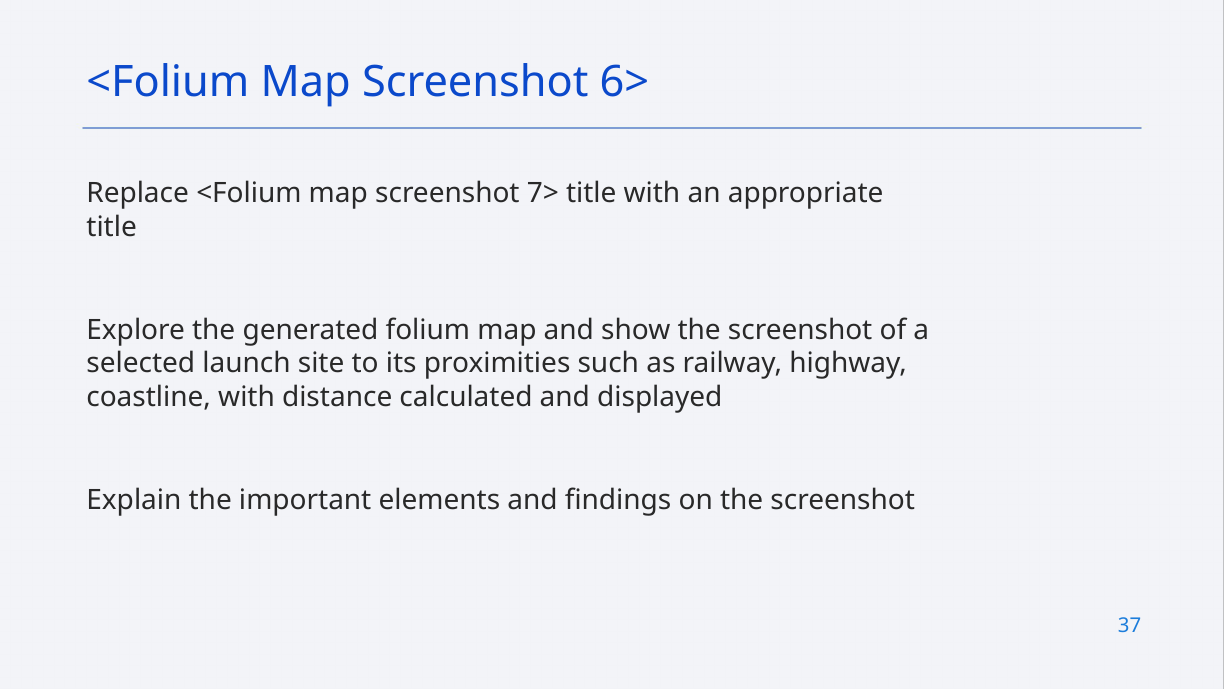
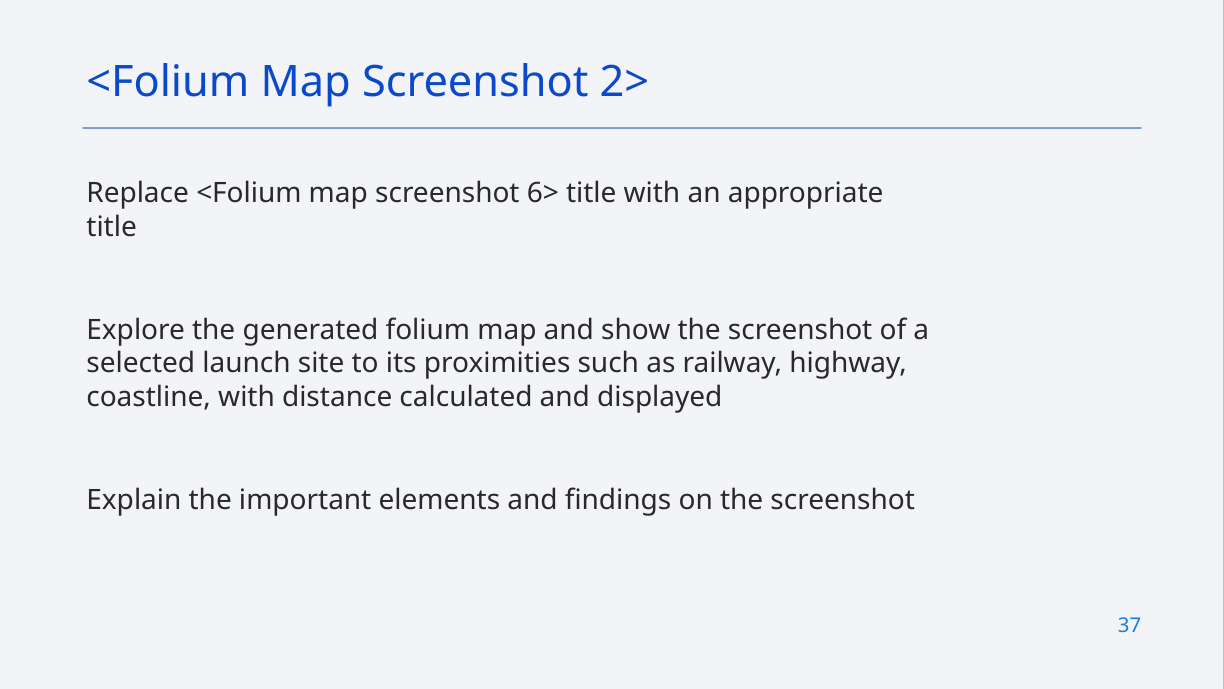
6>: 6> -> 2> (624, 82)
7>: 7> -> 6> (543, 193)
